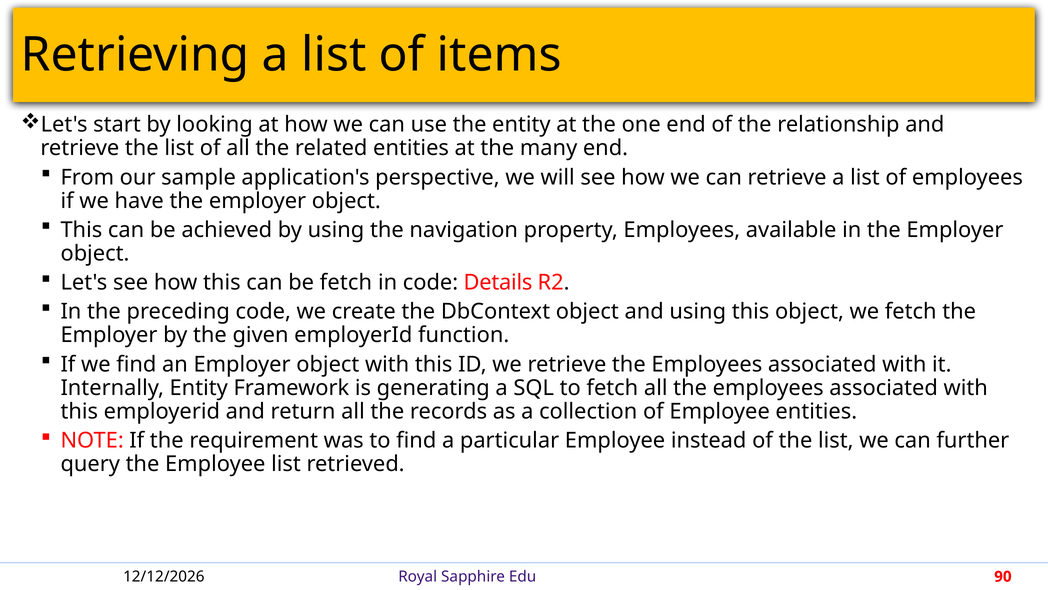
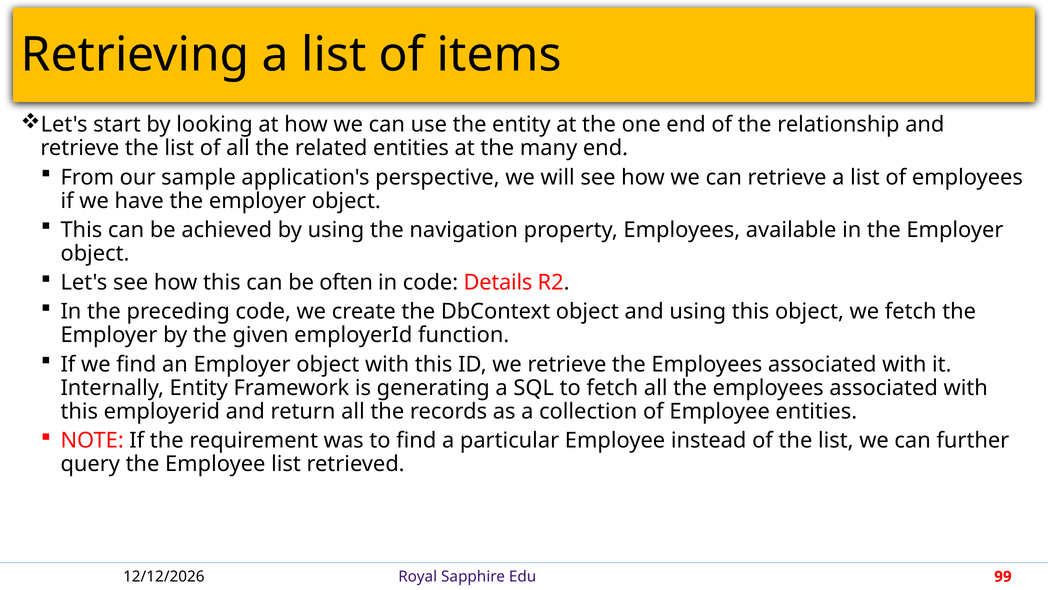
be fetch: fetch -> often (346, 282)
90: 90 -> 99 (1003, 576)
